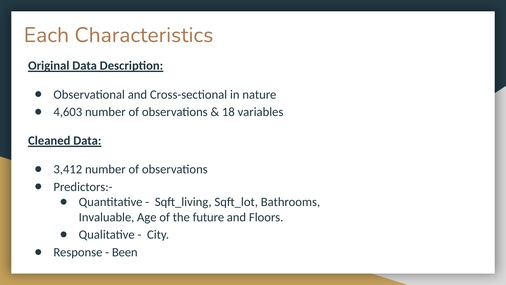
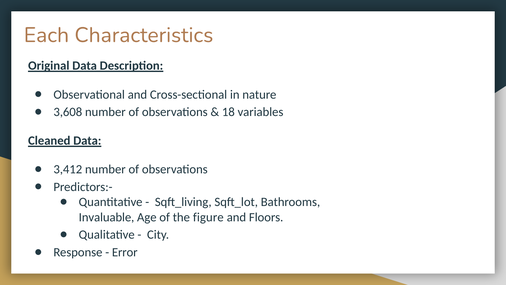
4,603: 4,603 -> 3,608 (68, 112)
future: future -> figure (208, 217)
Been: Been -> Error (125, 252)
